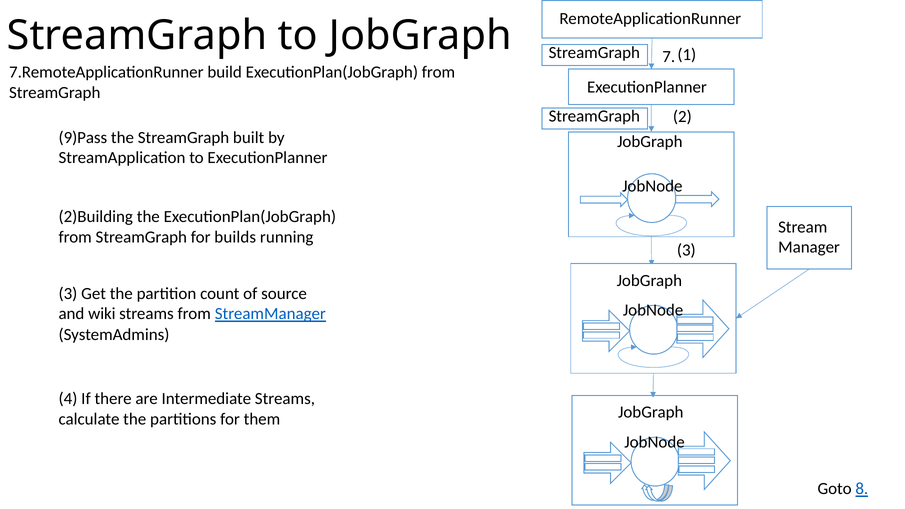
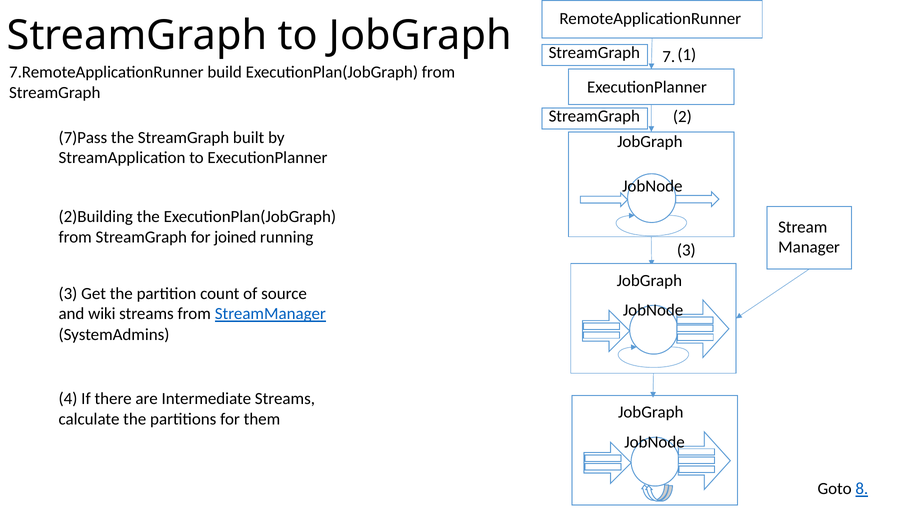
9)Pass: 9)Pass -> 7)Pass (83, 138)
builds: builds -> joined (235, 237)
